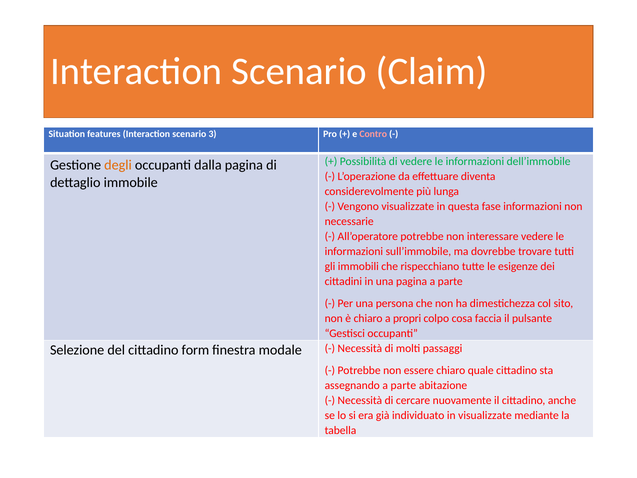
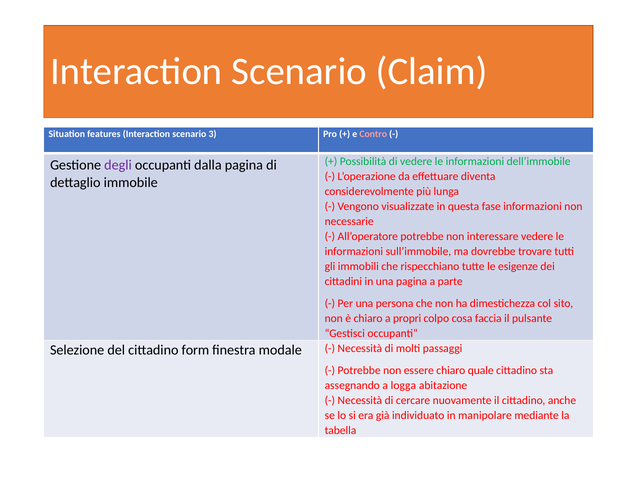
degli colour: orange -> purple (118, 165)
assegnando a parte: parte -> logga (403, 385)
in visualizzate: visualizzate -> manipolare (485, 415)
